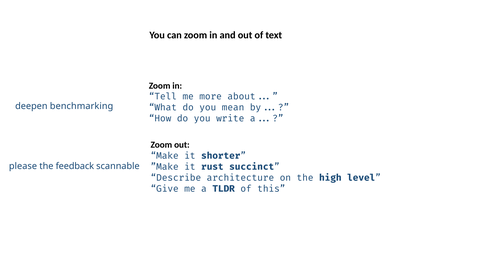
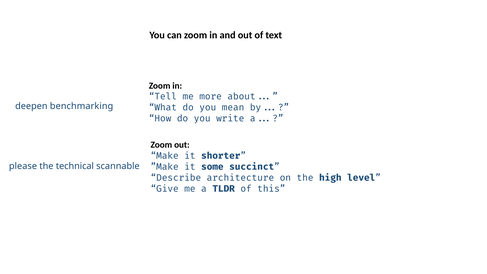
rust: rust -> some (212, 167)
feedback: feedback -> technical (75, 166)
